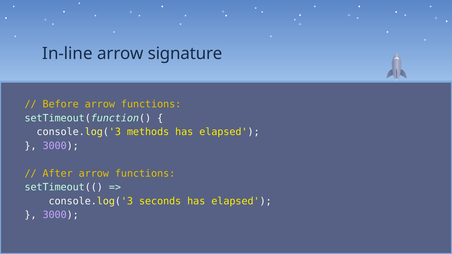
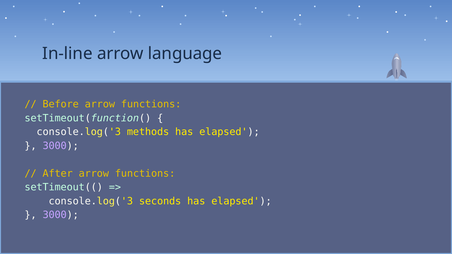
signature: signature -> language (185, 54)
